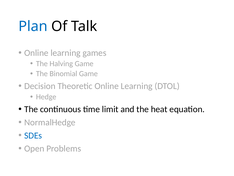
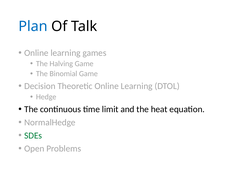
SDEs colour: blue -> green (33, 135)
